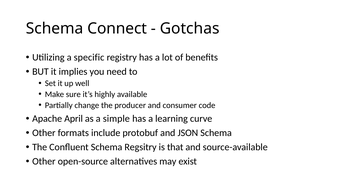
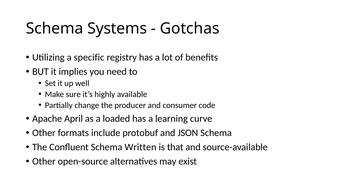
Connect: Connect -> Systems (117, 28)
simple: simple -> loaded (116, 118)
Regsitry: Regsitry -> Written (140, 147)
